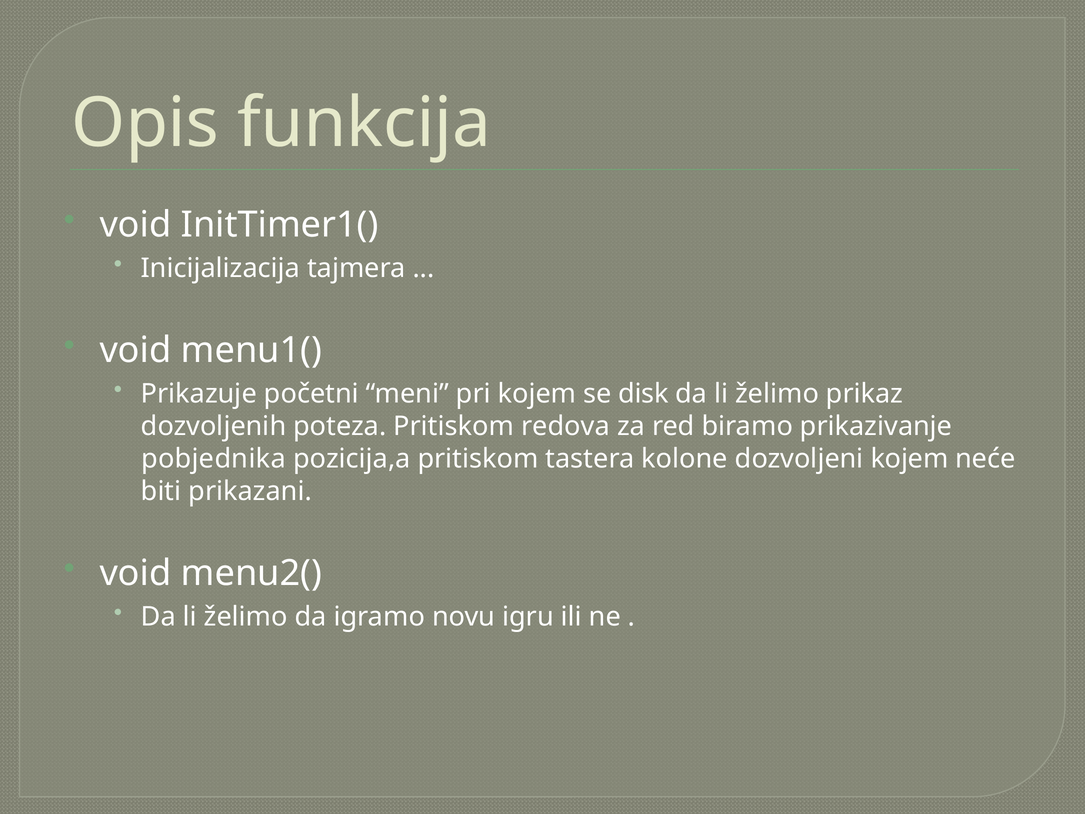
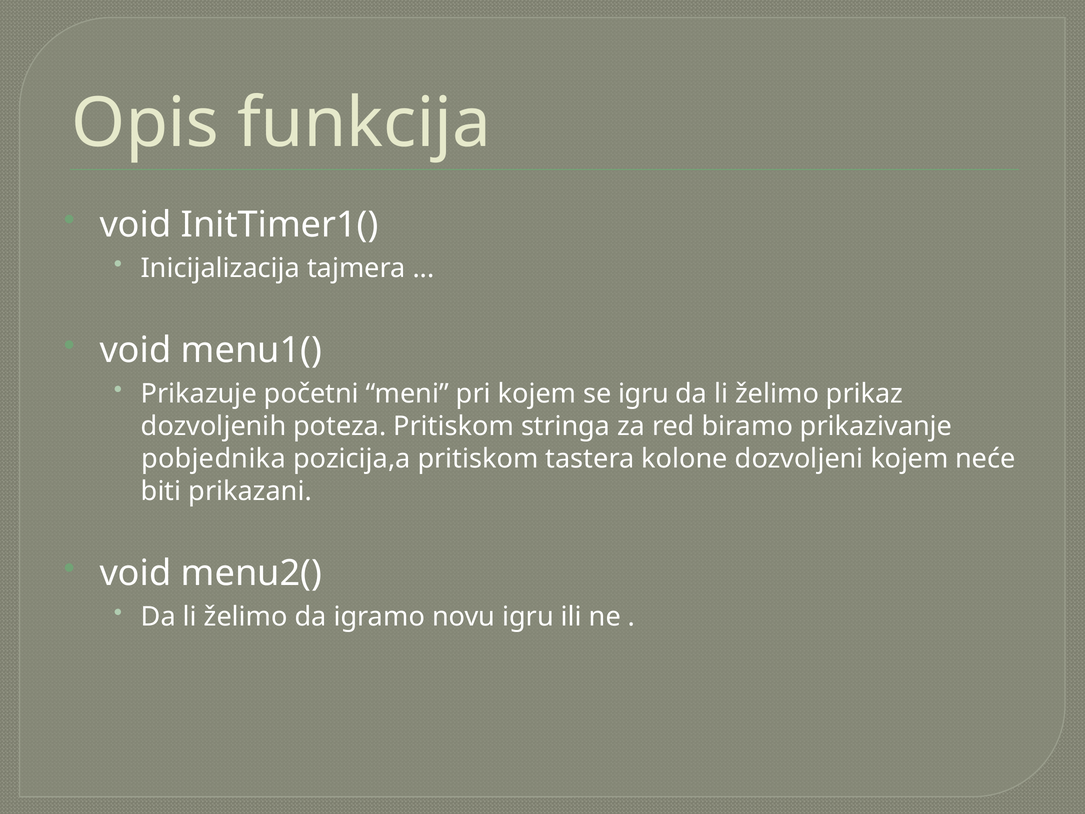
se disk: disk -> igru (644, 394)
redova: redova -> stringa (566, 426)
